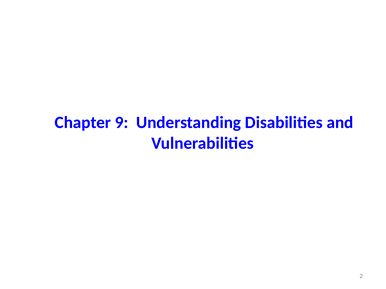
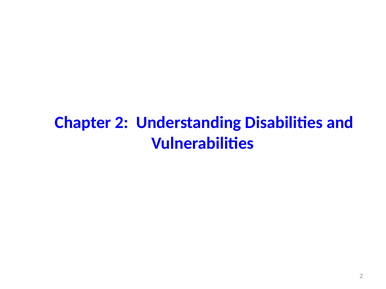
Chapter 9: 9 -> 2 (122, 123)
